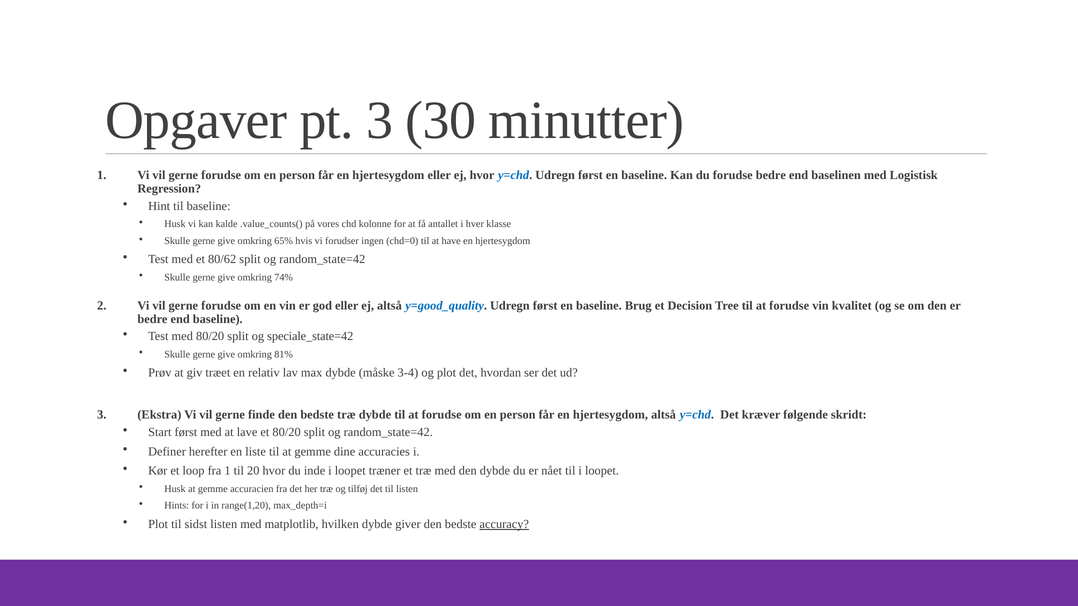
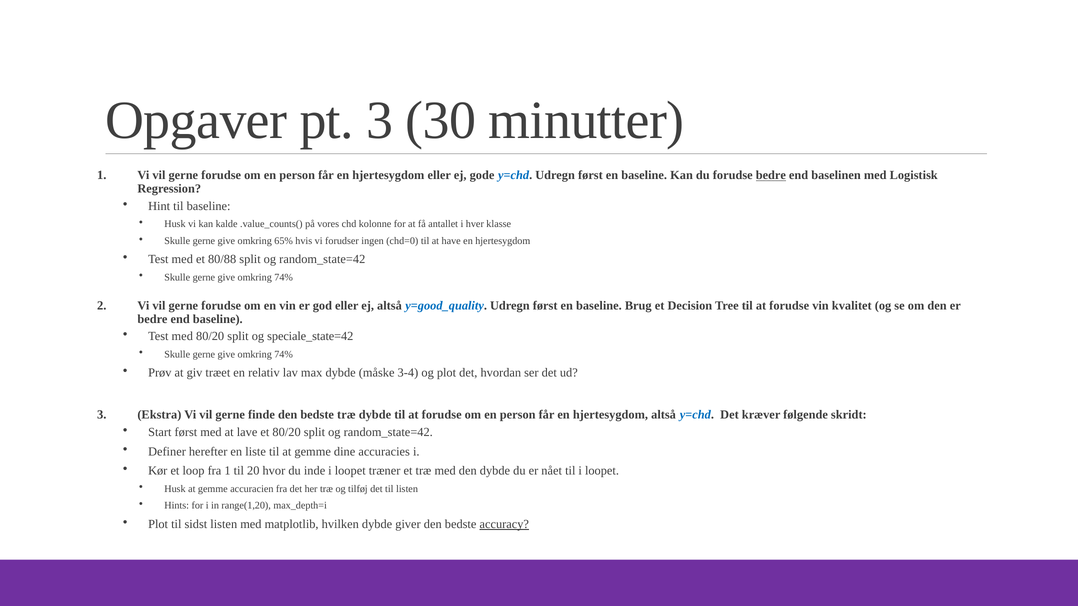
ej hvor: hvor -> gode (482, 176)
bedre underline: none -> present (771, 176)
80/62: 80/62 -> 80/88 (222, 259)
81%: 81% -> 74% (284, 354)
